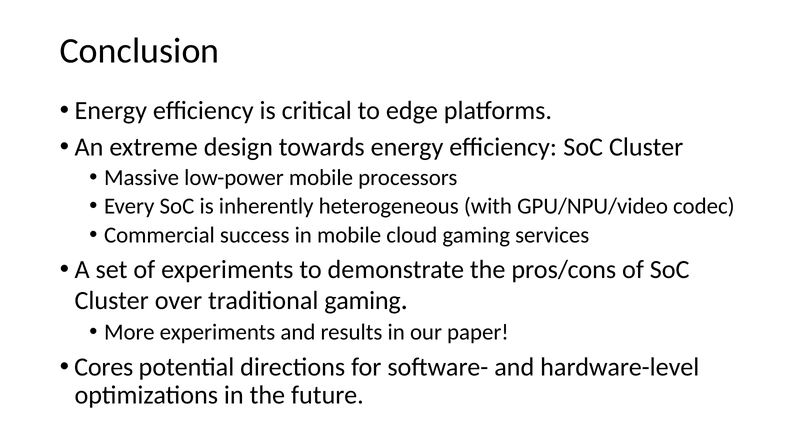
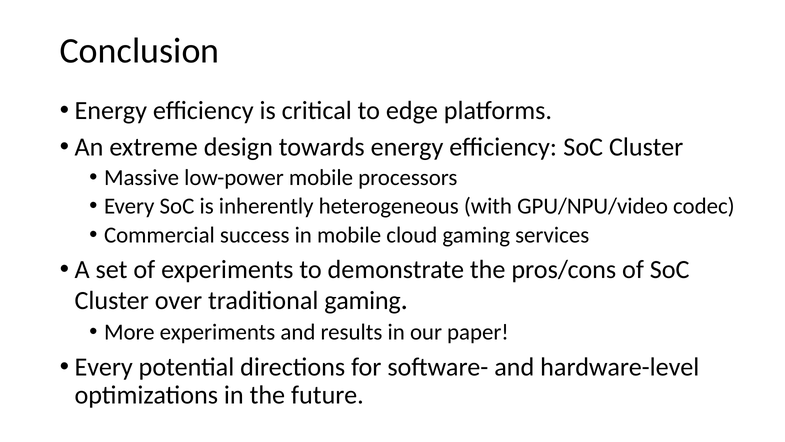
Cores: Cores -> Every (104, 366)
